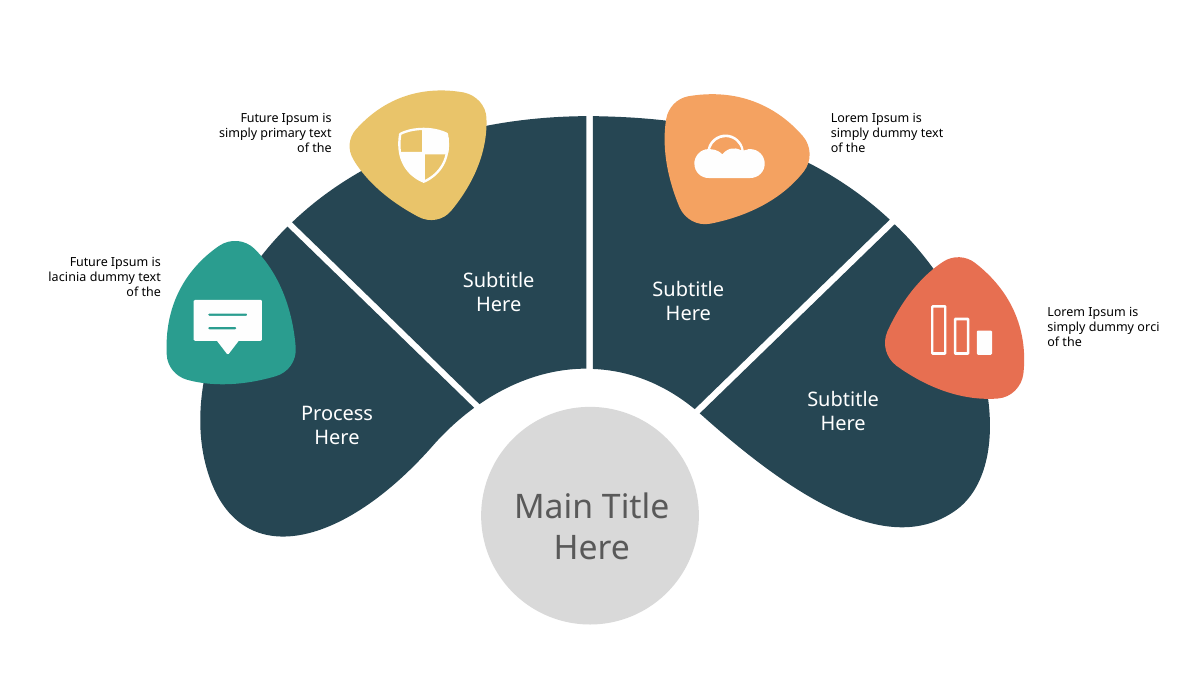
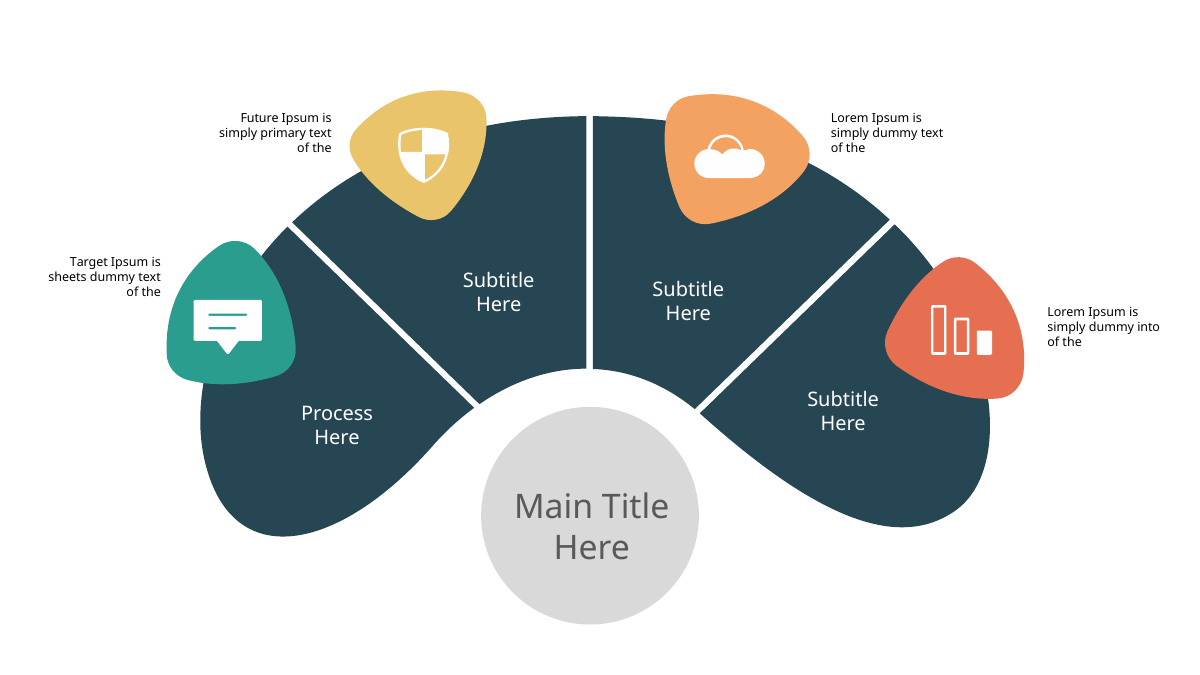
Future: Future -> Target (89, 263)
lacinia: lacinia -> sheets (68, 278)
orci: orci -> into (1149, 328)
